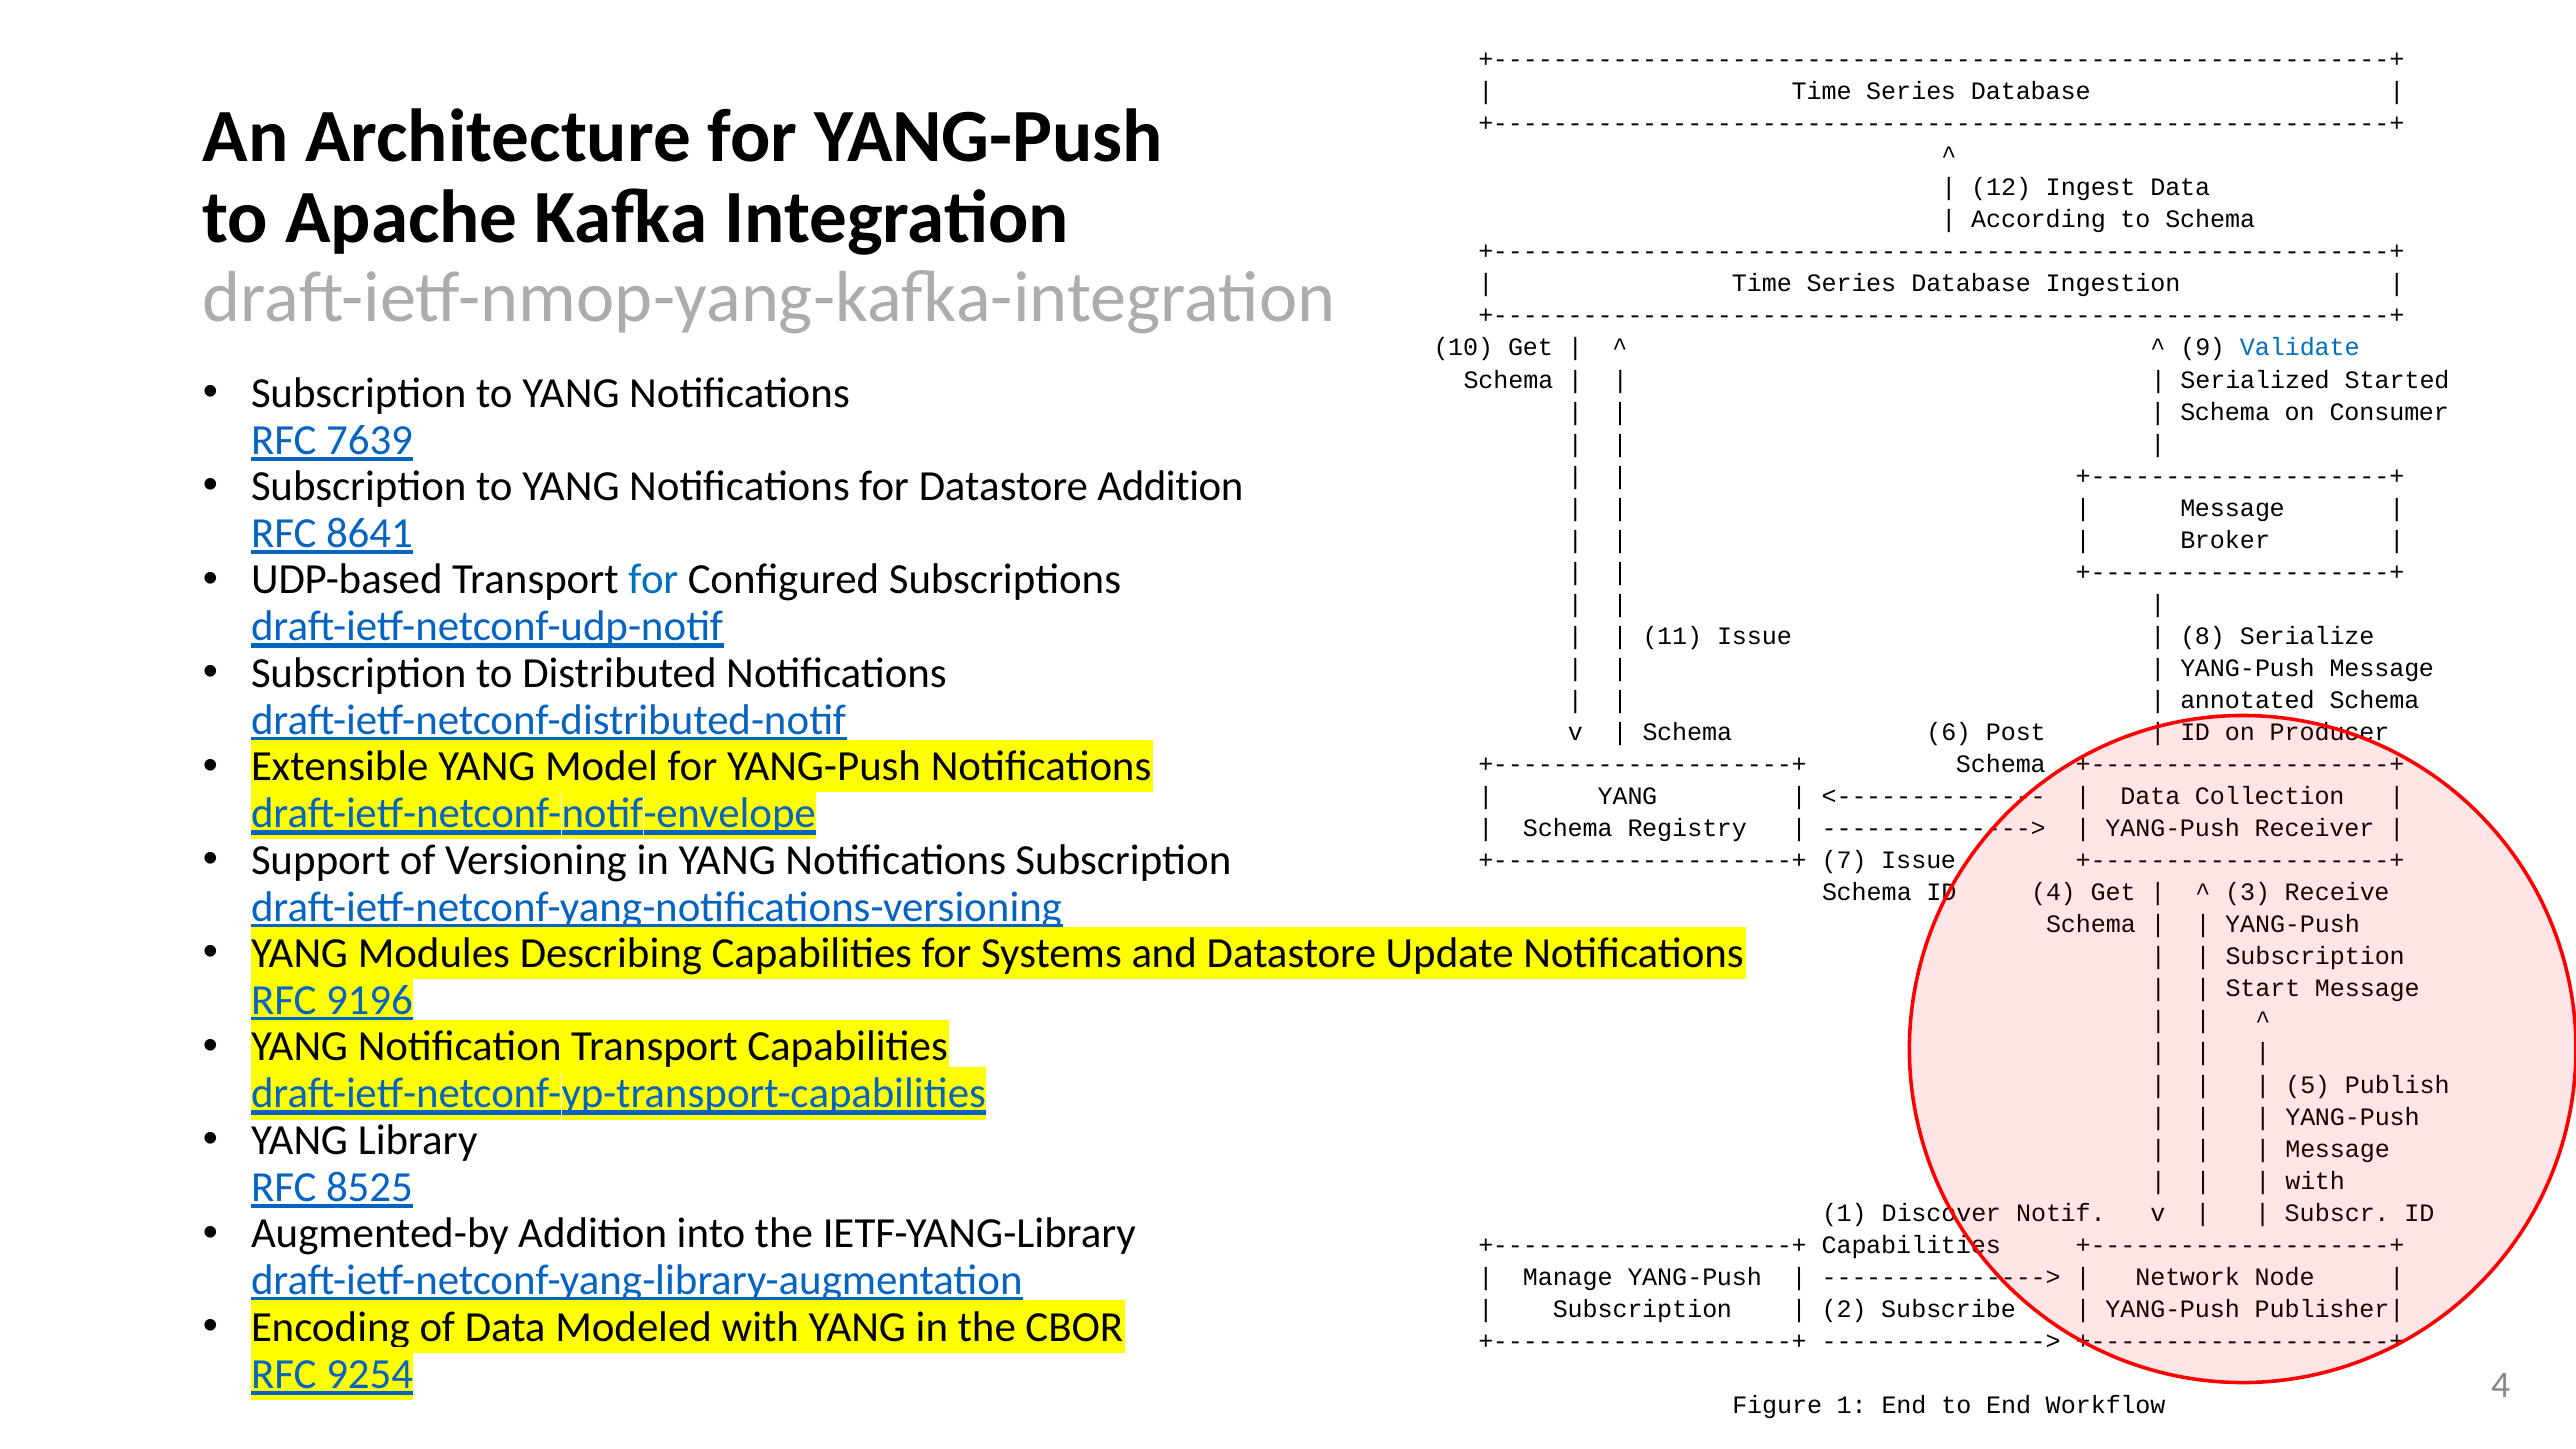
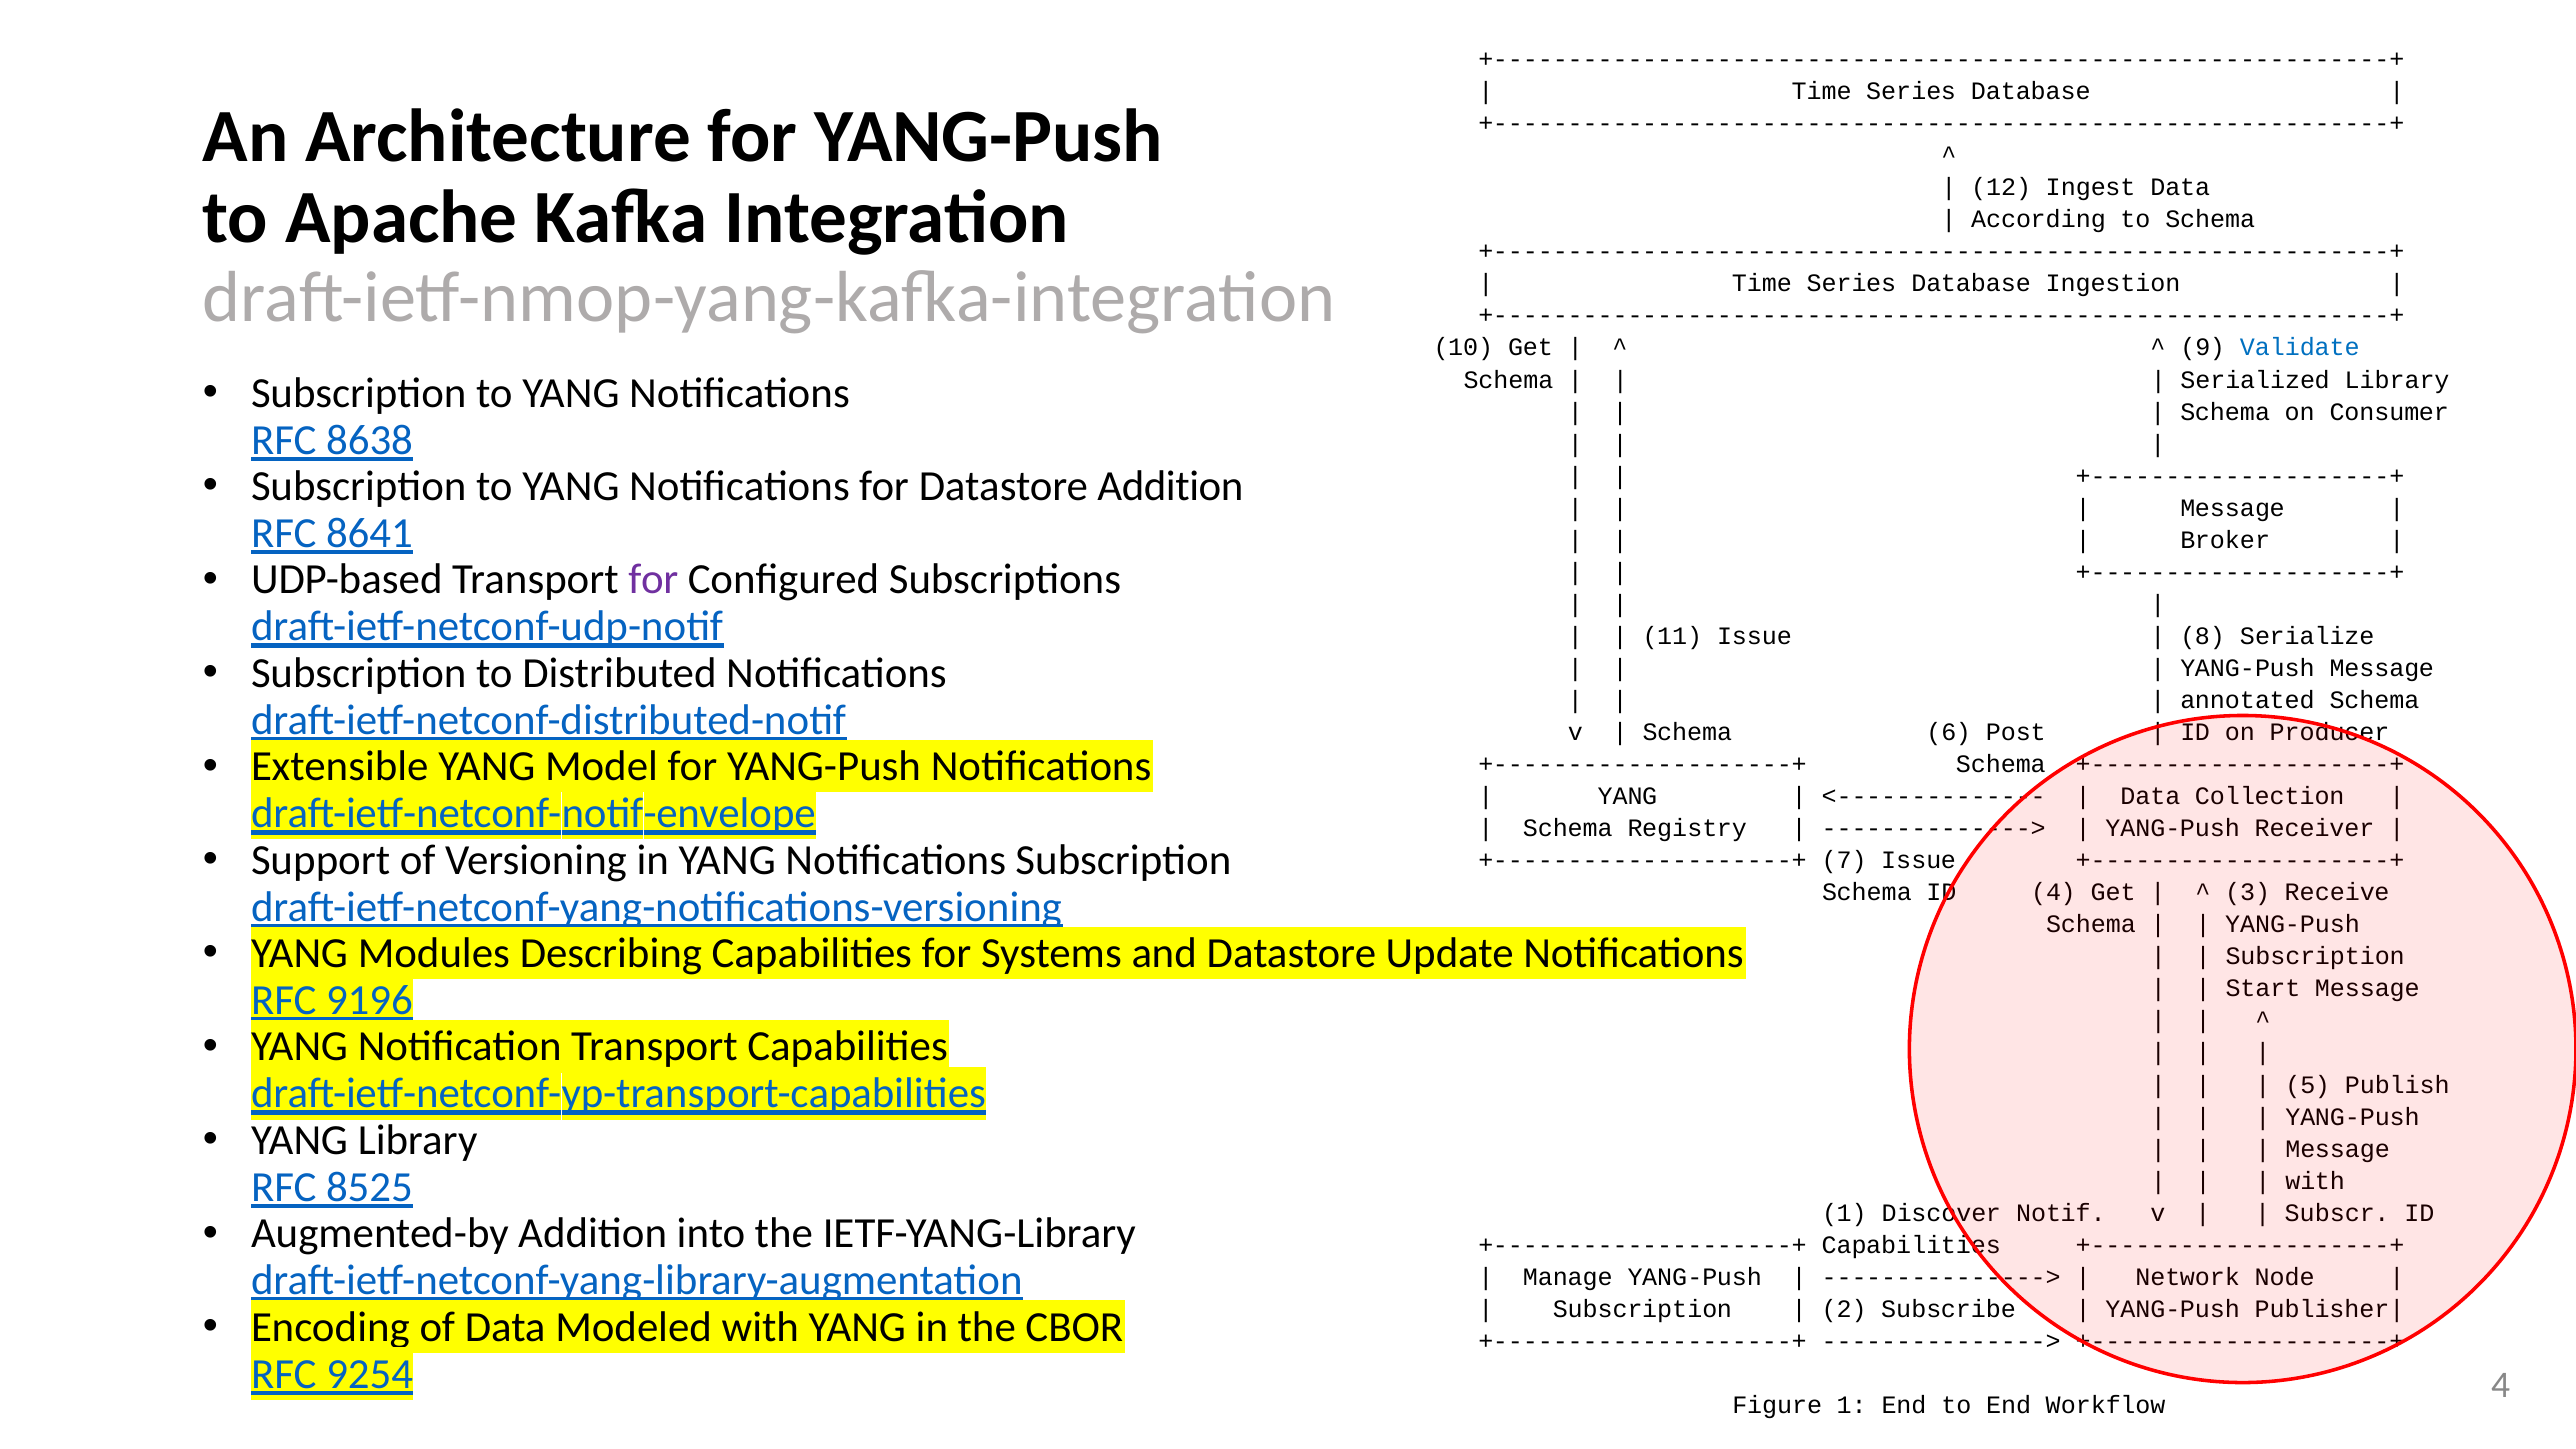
Serialized Started: Started -> Library (2397, 380)
7639: 7639 -> 8638 (370, 440)
for colour: blue -> purple (653, 580)
